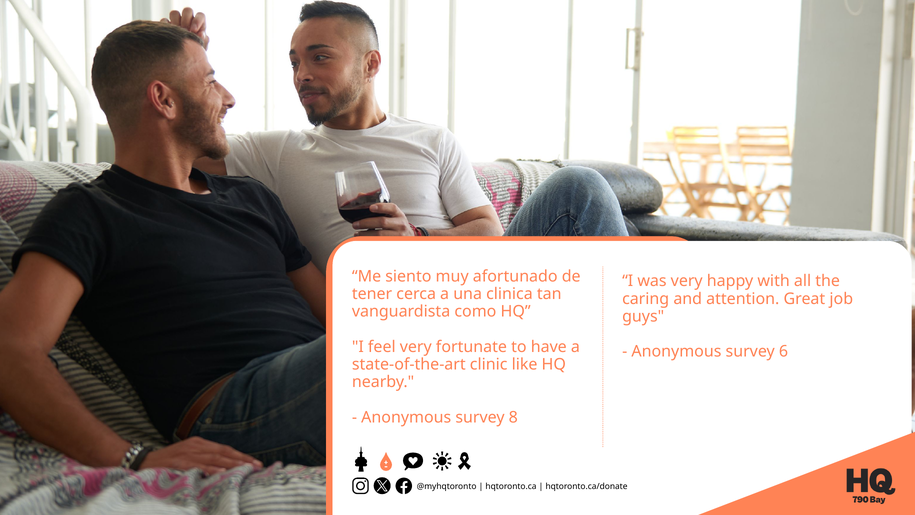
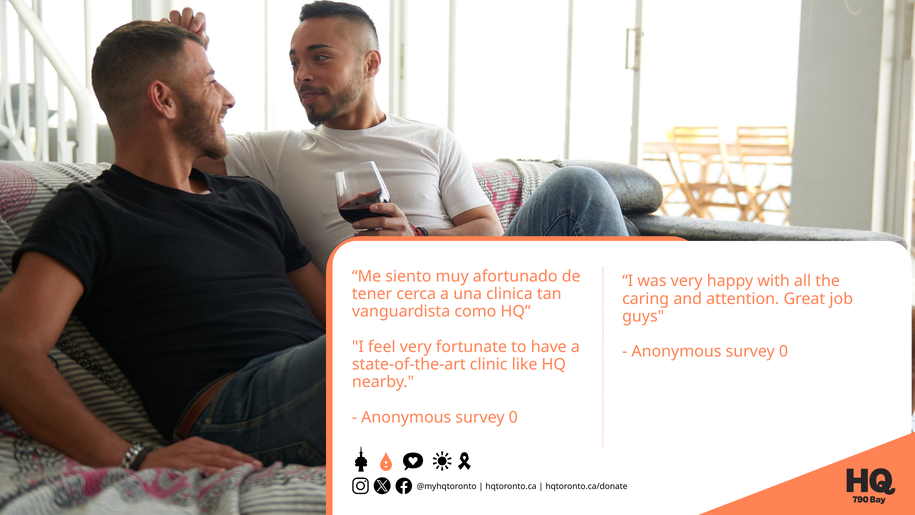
6: 6 -> 0 (784, 351)
8: 8 -> 0 (513, 417)
